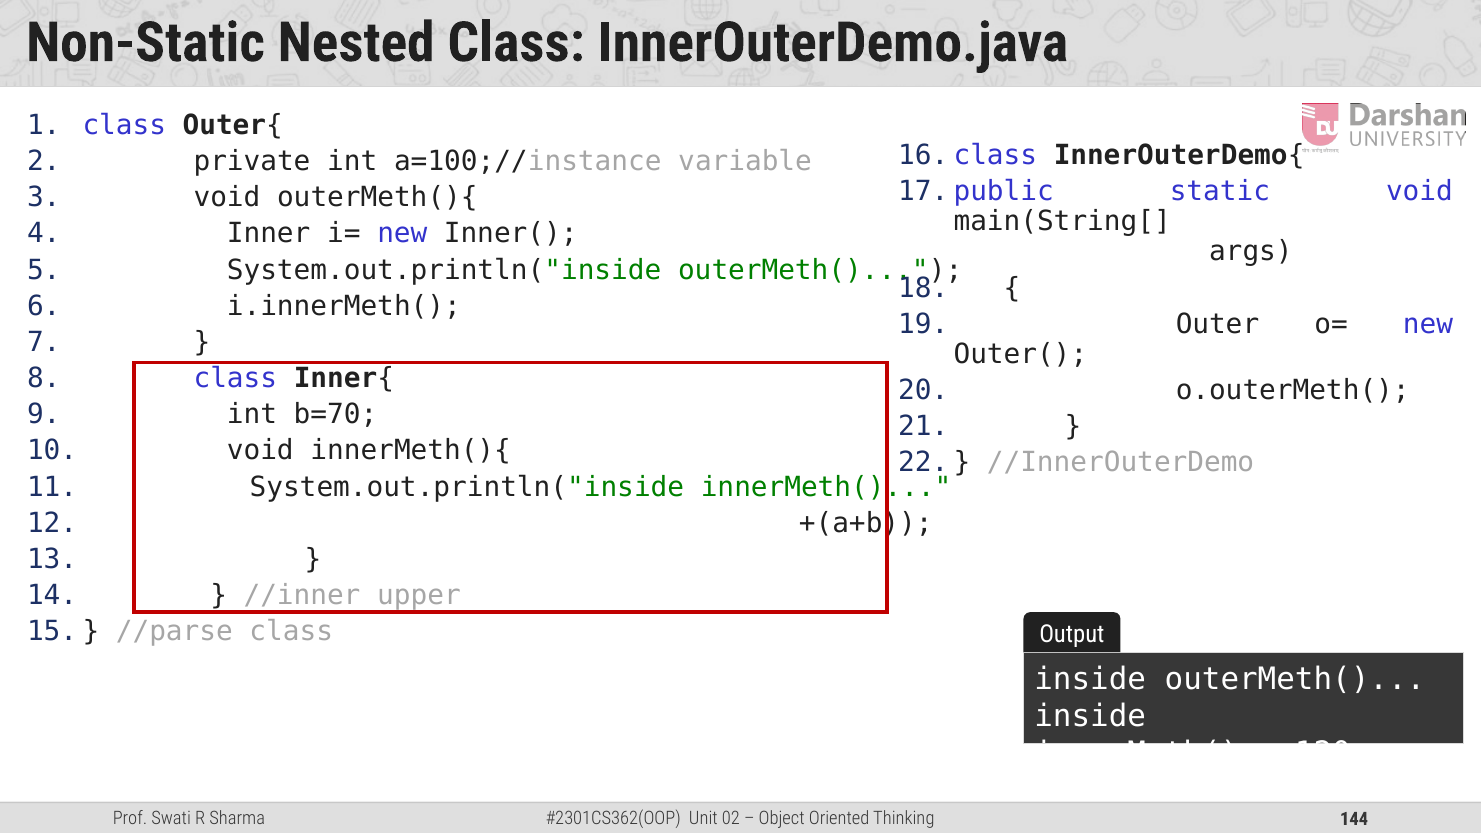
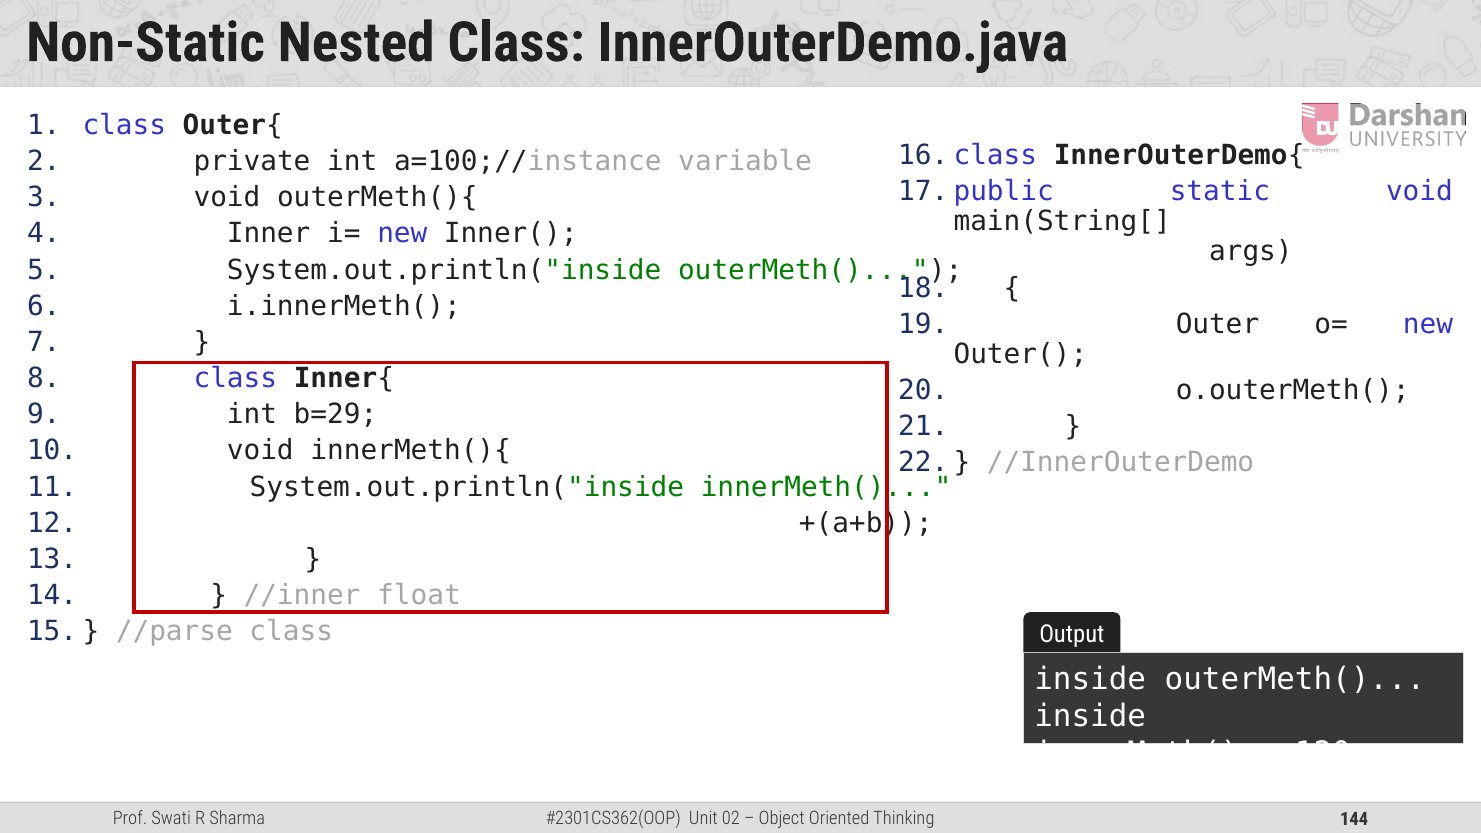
b=70: b=70 -> b=29 (335, 415)
upper: upper -> float (419, 595)
